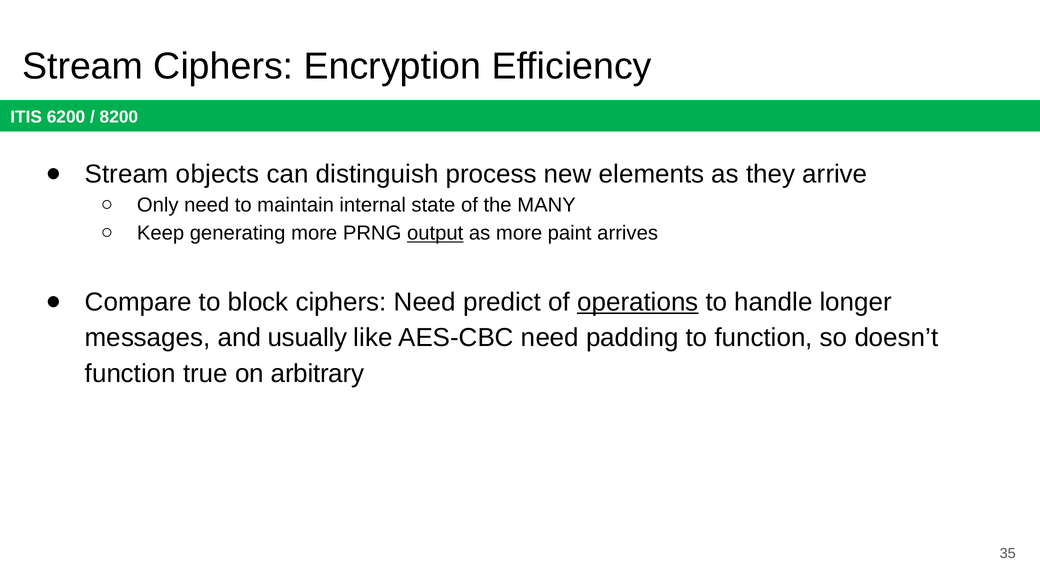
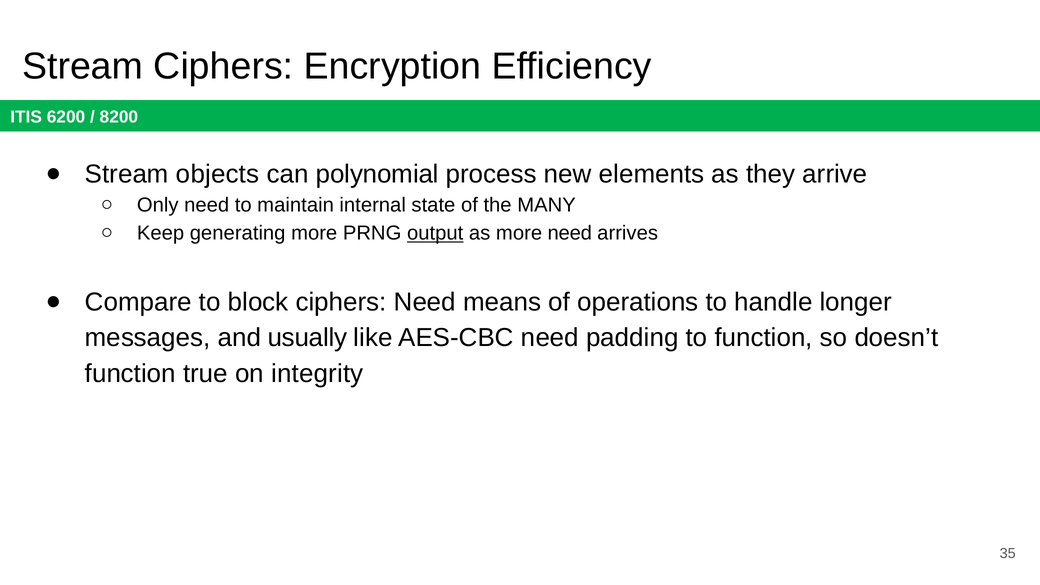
distinguish: distinguish -> polynomial (377, 174)
more paint: paint -> need (570, 233)
predict: predict -> means (502, 302)
operations underline: present -> none (638, 302)
arbitrary: arbitrary -> integrity (317, 374)
